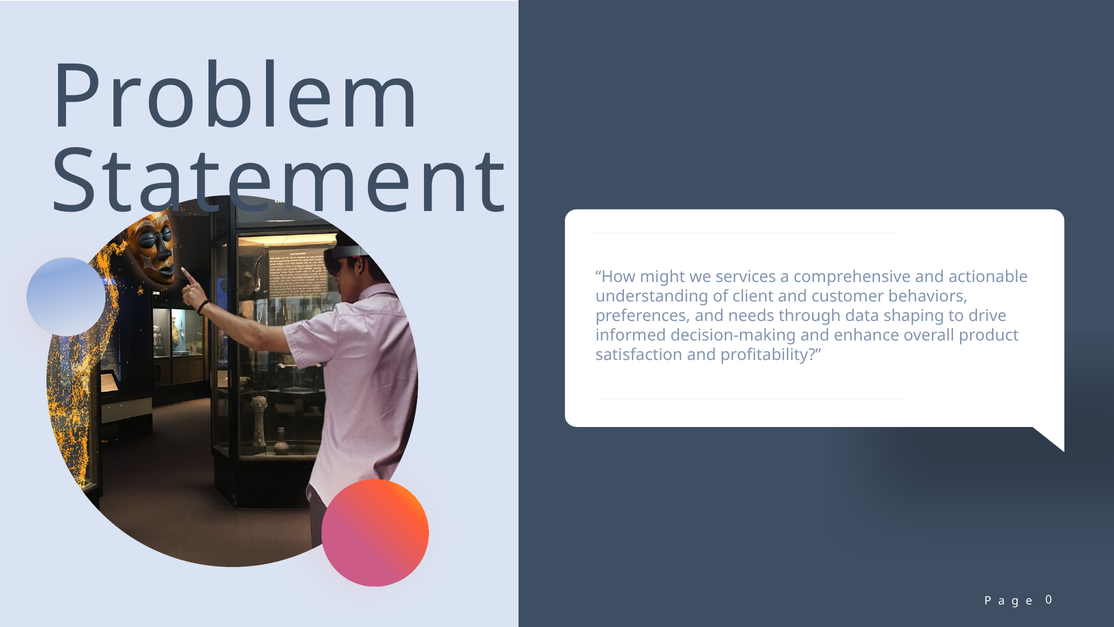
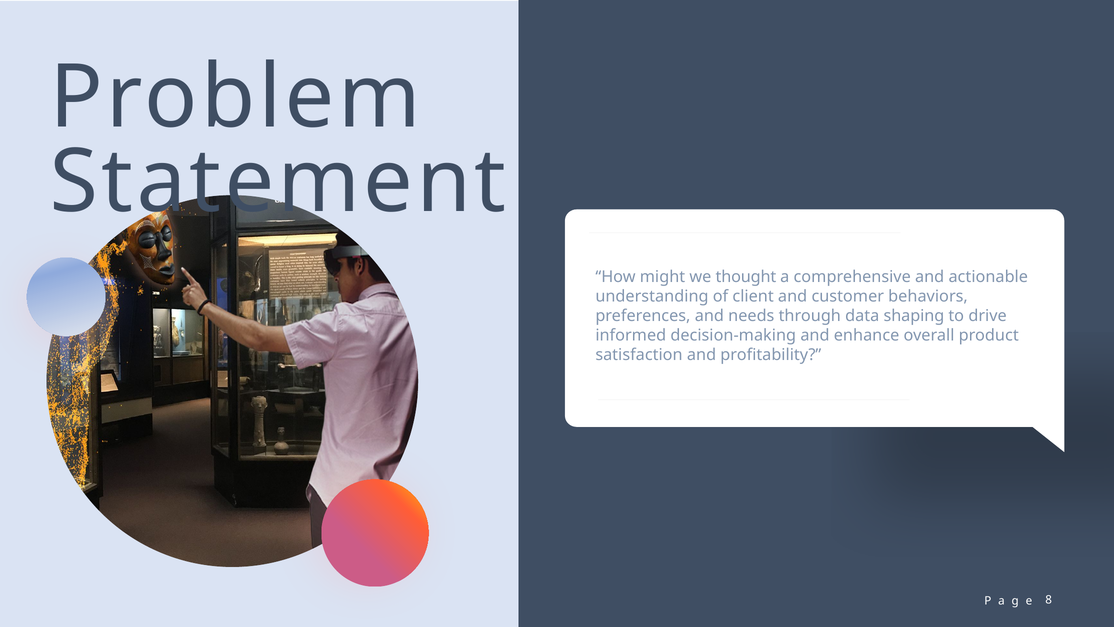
services: services -> thought (746, 277)
0: 0 -> 8 (1049, 599)
